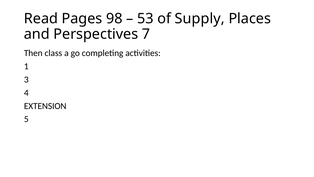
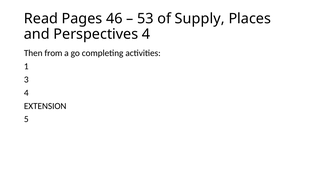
98: 98 -> 46 (114, 19)
Perspectives 7: 7 -> 4 (146, 34)
class: class -> from (53, 53)
